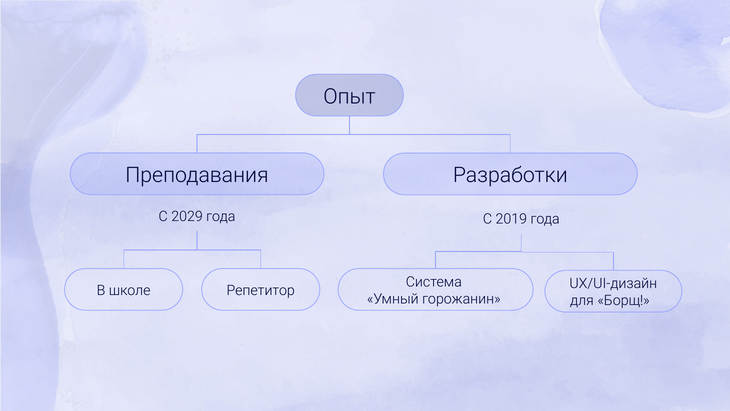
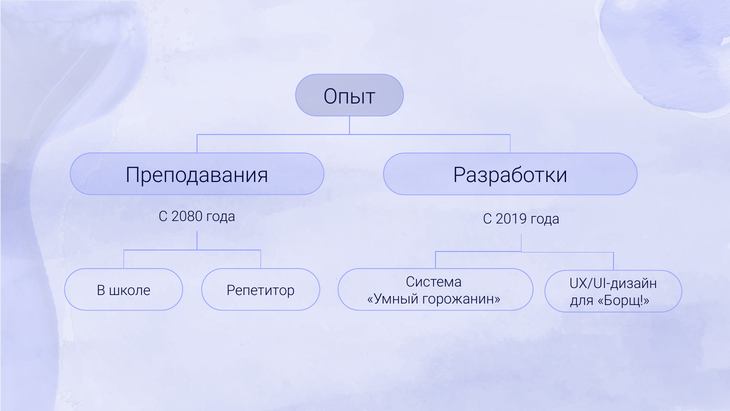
2029: 2029 -> 2080 (187, 216)
